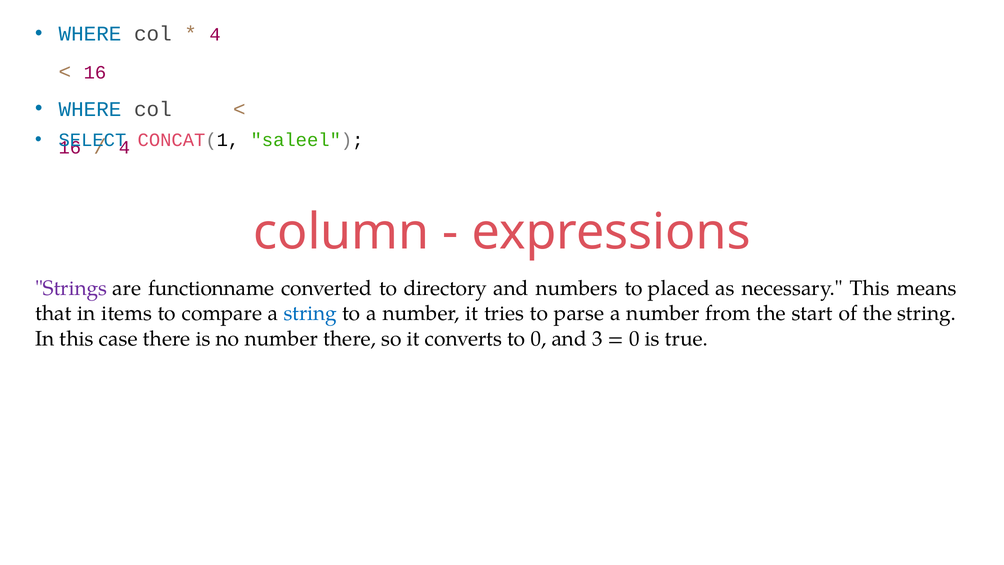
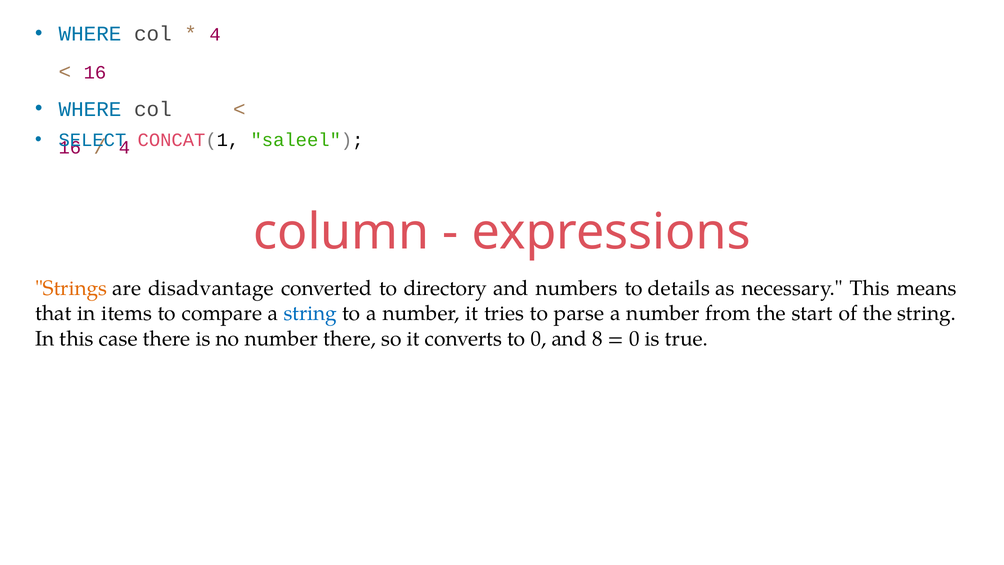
Strings colour: purple -> orange (71, 288)
functionname: functionname -> disadvantage (211, 288)
placed: placed -> details (679, 288)
3: 3 -> 8 (597, 339)
